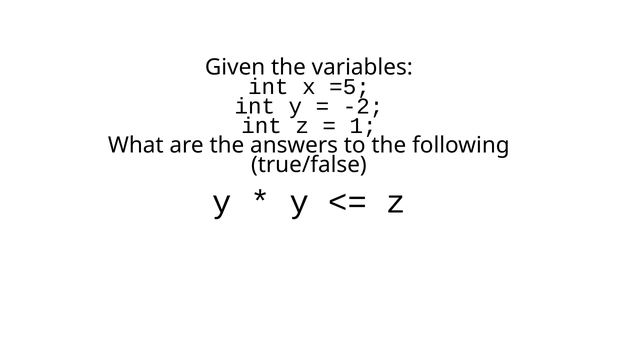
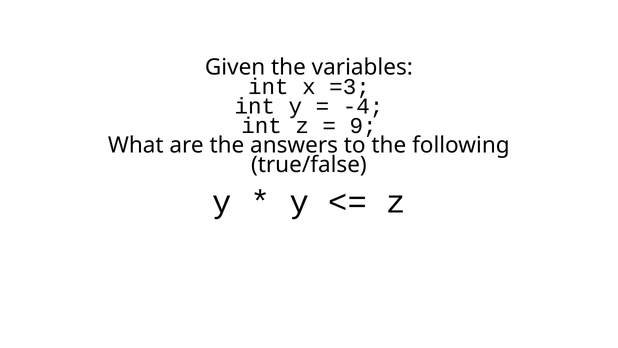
=5: =5 -> =3 (350, 87)
-2: -2 -> -4 (363, 106)
1: 1 -> 9 (363, 126)
